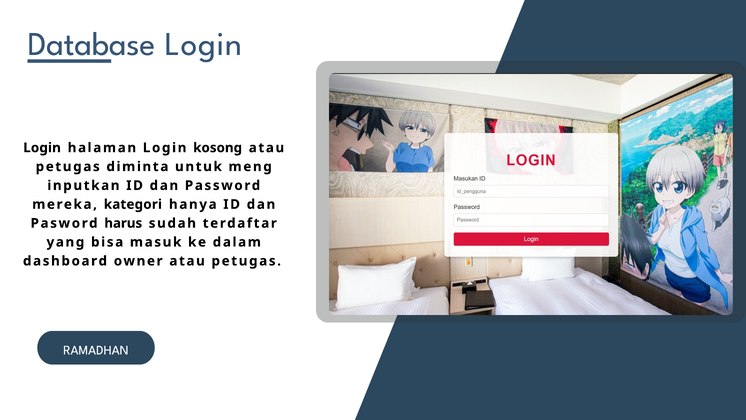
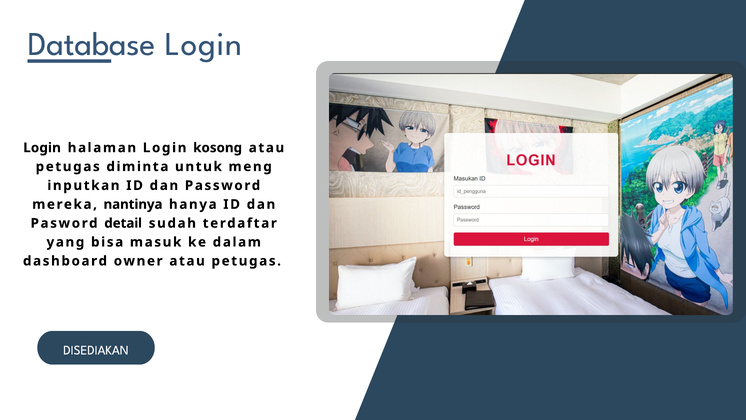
kategori: kategori -> nantinya (133, 204)
harus: harus -> detail (123, 223)
RAMADHAN: RAMADHAN -> DISEDIAKAN (96, 350)
